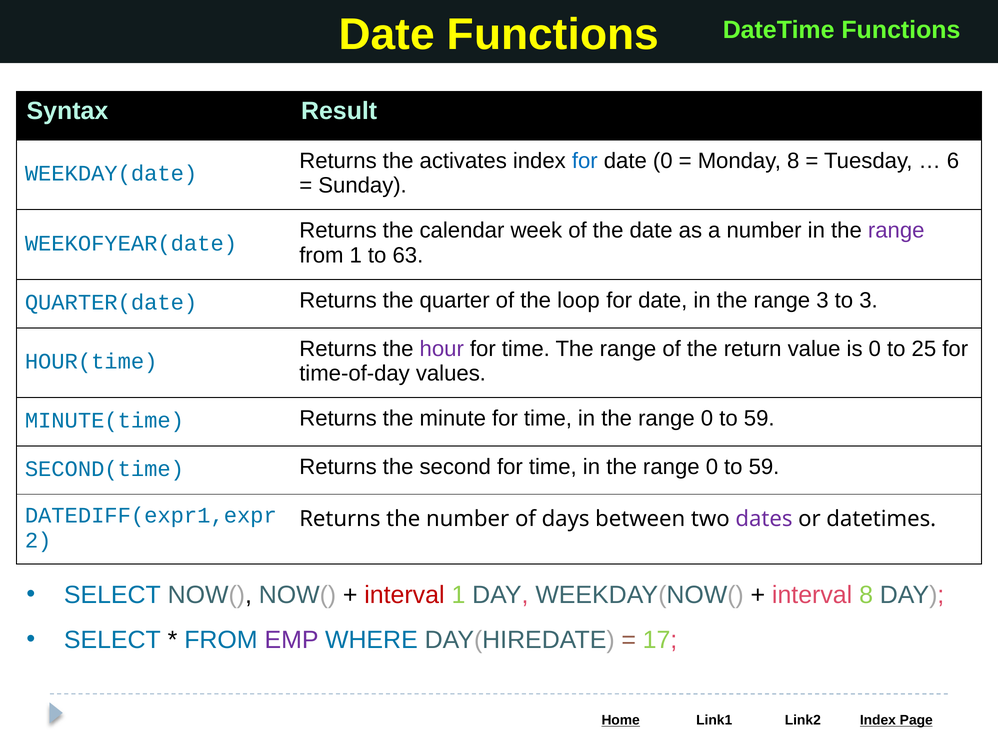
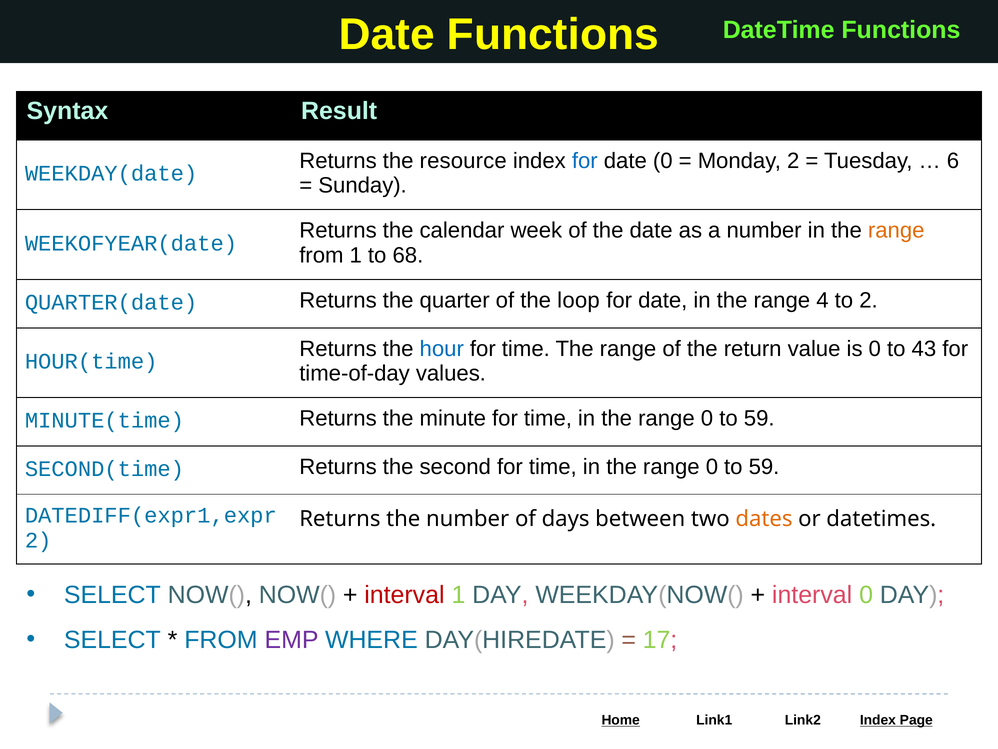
activates: activates -> resource (463, 161)
Monday 8: 8 -> 2 (793, 161)
range colour: purple -> orange (896, 230)
63: 63 -> 68 (408, 255)
range 3: 3 -> 4 (822, 300)
to 3: 3 -> 2 (868, 300)
hour colour: purple -> blue (442, 349)
25: 25 -> 43 (924, 349)
dates colour: purple -> orange (764, 519)
interval 8: 8 -> 0 (866, 595)
